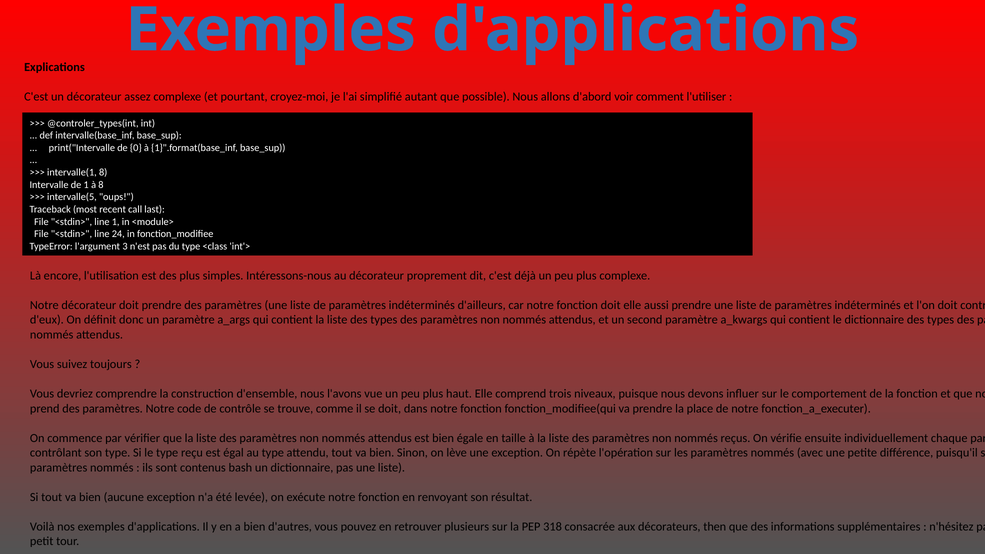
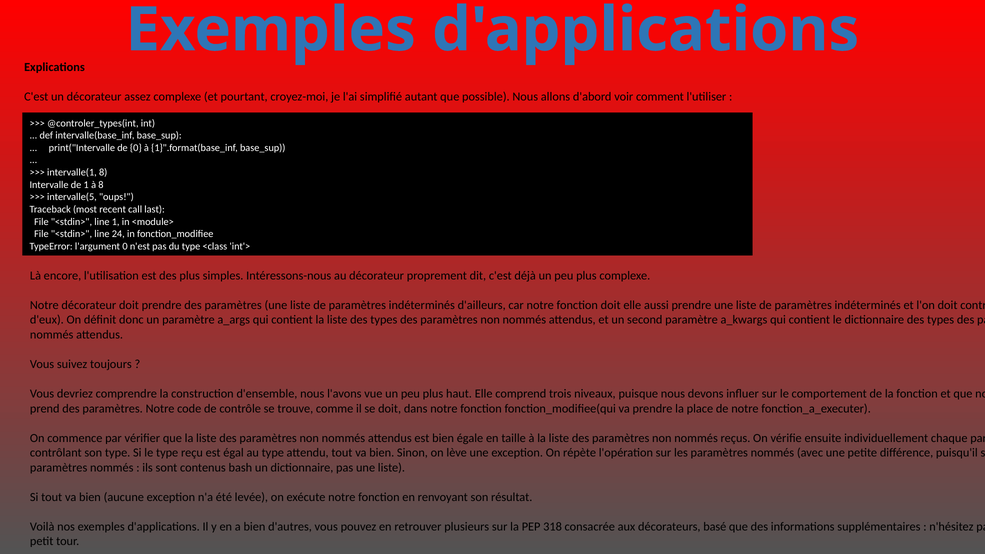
l'argument 3: 3 -> 0 (125, 246)
then: then -> basé (715, 527)
